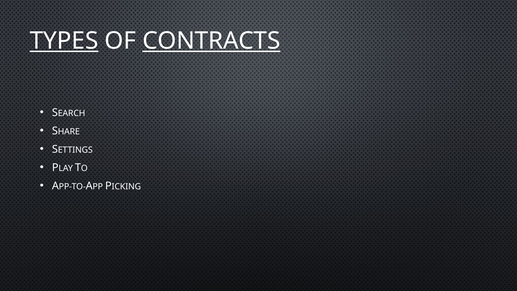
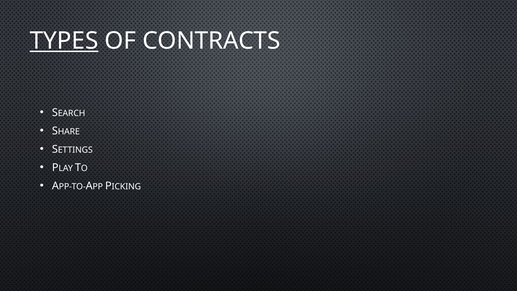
CONTRACTS underline: present -> none (211, 41)
